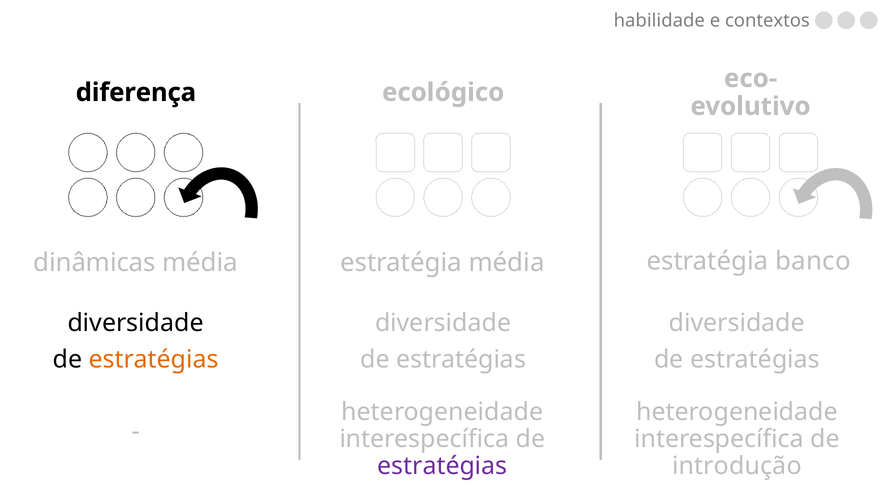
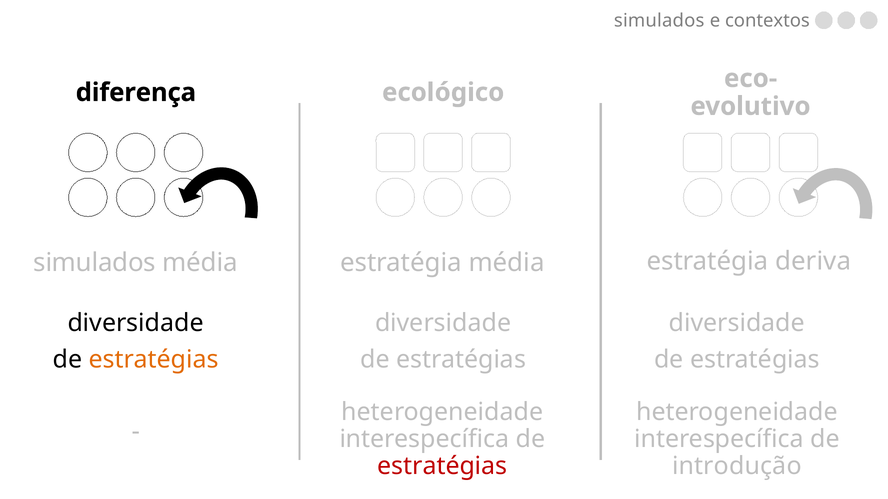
habilidade: habilidade -> simulados (659, 21)
dinâmicas: dinâmicas -> simulados (95, 263)
banco: banco -> deriva (813, 261)
estratégias colour: purple -> red (442, 467)
